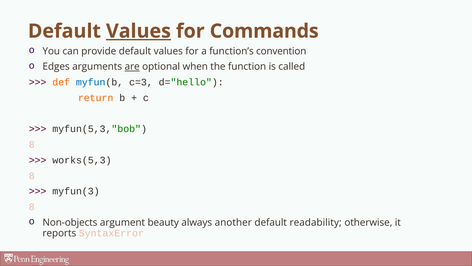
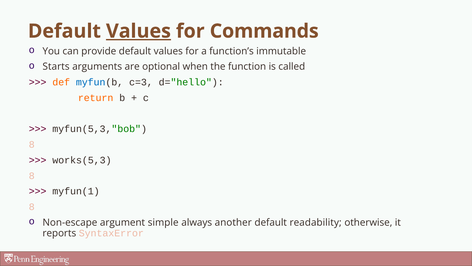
convention: convention -> immutable (281, 51)
Edges: Edges -> Starts (56, 67)
are underline: present -> none (132, 67)
myfun(3: myfun(3 -> myfun(1 (76, 191)
Non-objects: Non-objects -> Non-escape (70, 222)
beauty: beauty -> simple (163, 222)
